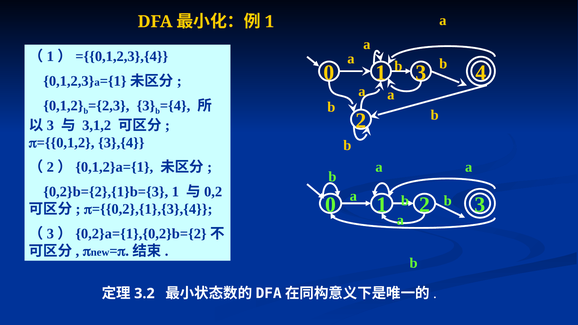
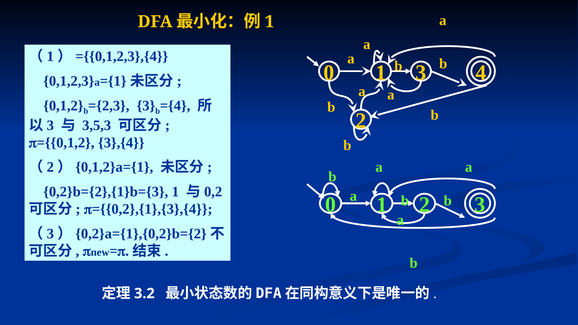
3,1,2: 3,1,2 -> 3,5,3 (97, 125)
